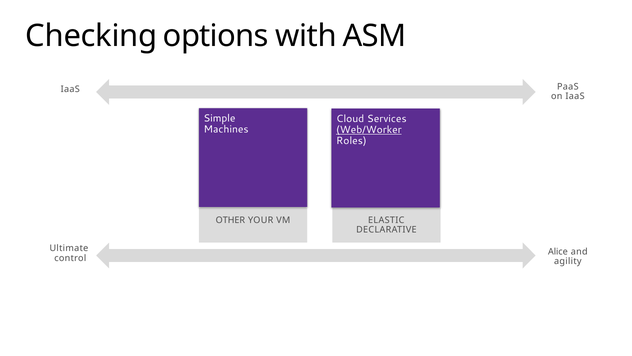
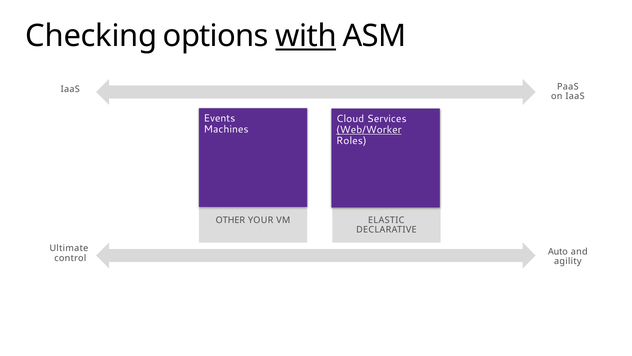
with underline: none -> present (306, 36)
Simple: Simple -> Events (219, 118)
Alice: Alice -> Auto (558, 251)
